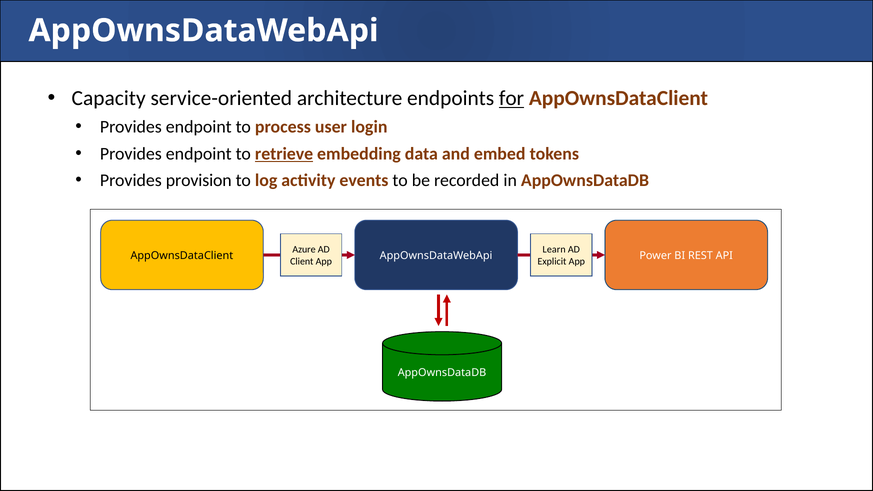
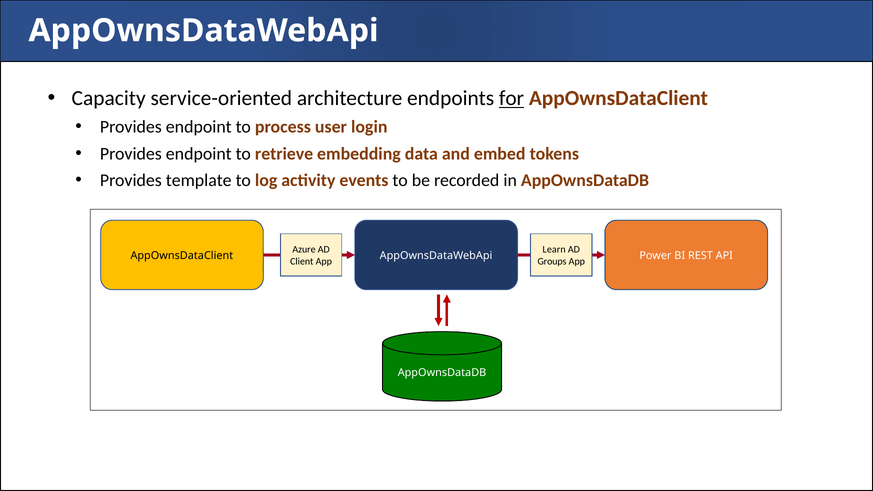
retrieve underline: present -> none (284, 154)
provision: provision -> template (199, 180)
Explicit: Explicit -> Groups (552, 262)
